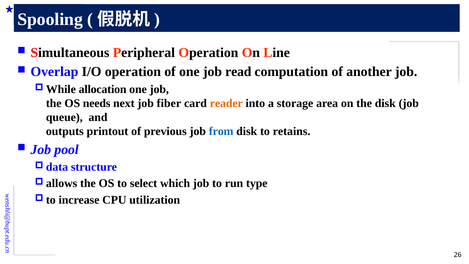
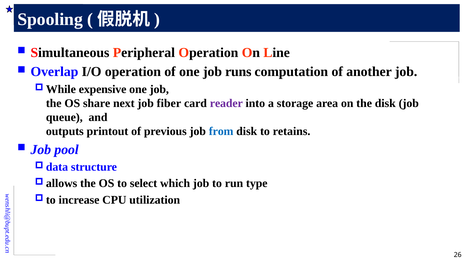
read: read -> runs (238, 72)
allocation: allocation -> expensive (103, 89)
needs: needs -> share (97, 103)
reader colour: orange -> purple (226, 103)
